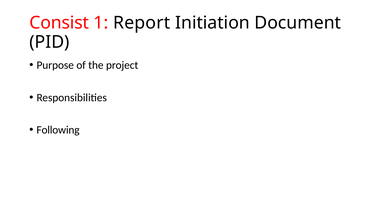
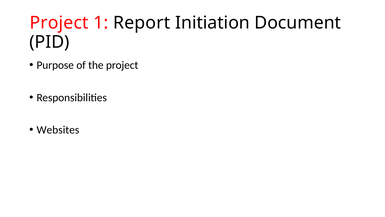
Consist: Consist -> Project (59, 23)
Following: Following -> Websites (58, 130)
